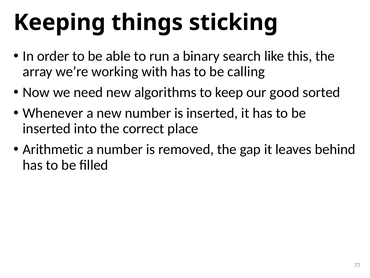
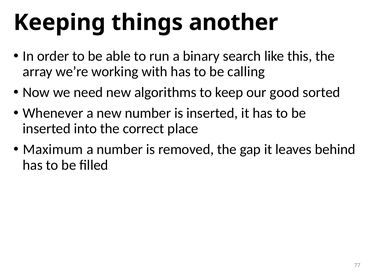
sticking: sticking -> another (233, 22)
Arithmetic: Arithmetic -> Maximum (53, 149)
